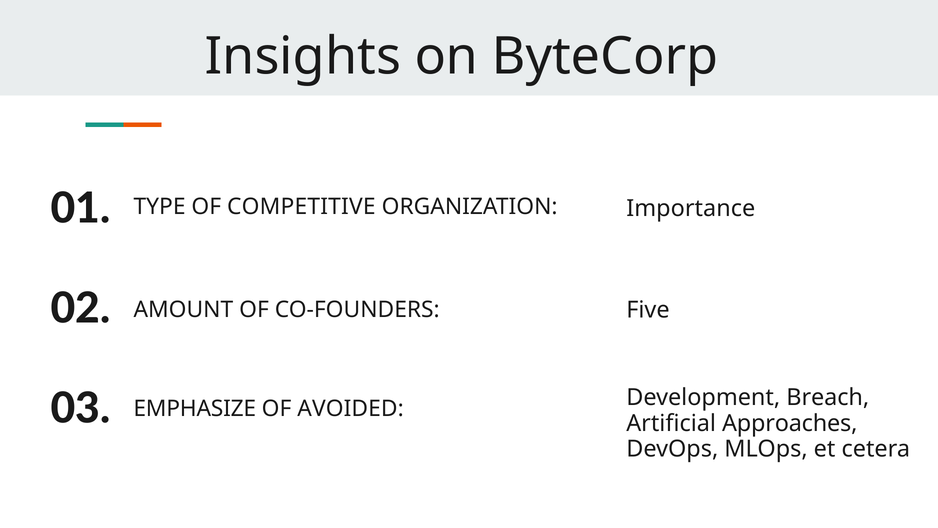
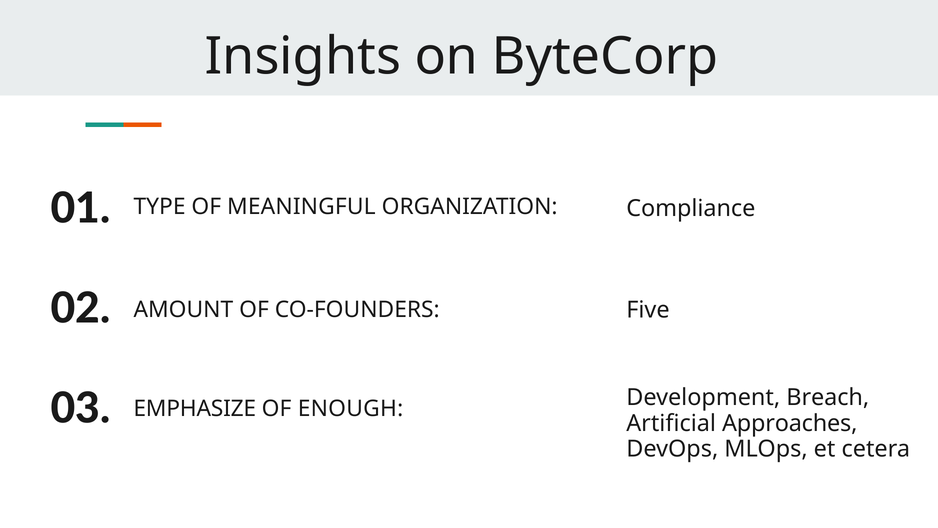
COMPETITIVE: COMPETITIVE -> MEANINGFUL (301, 207)
Importance: Importance -> Compliance (691, 208)
AVOIDED: AVOIDED -> ENOUGH (351, 408)
